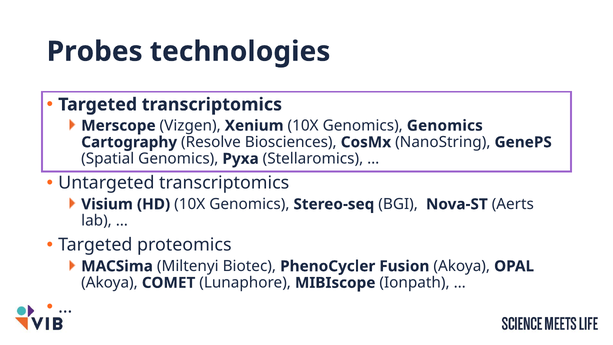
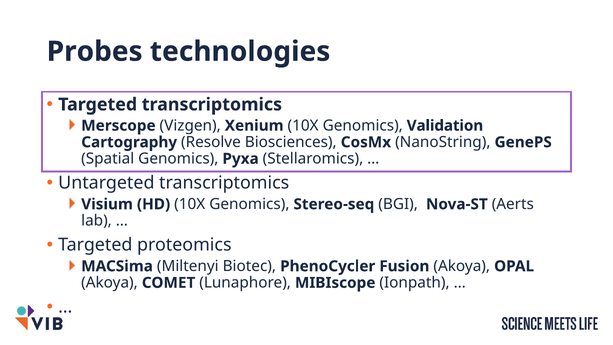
Genomics Genomics: Genomics -> Validation (445, 126)
